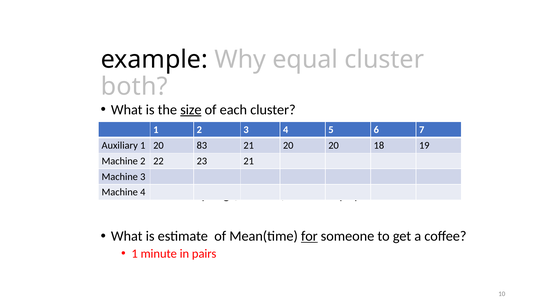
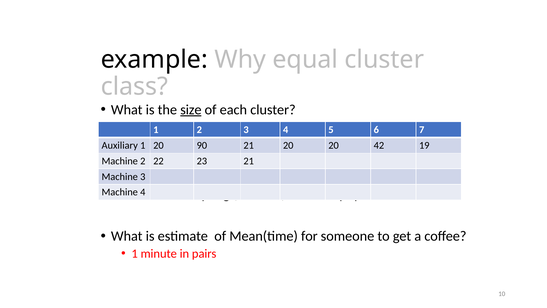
both: both -> class (134, 86)
83: 83 -> 90 (202, 145)
18: 18 -> 42 (379, 145)
for underline: present -> none (309, 236)
